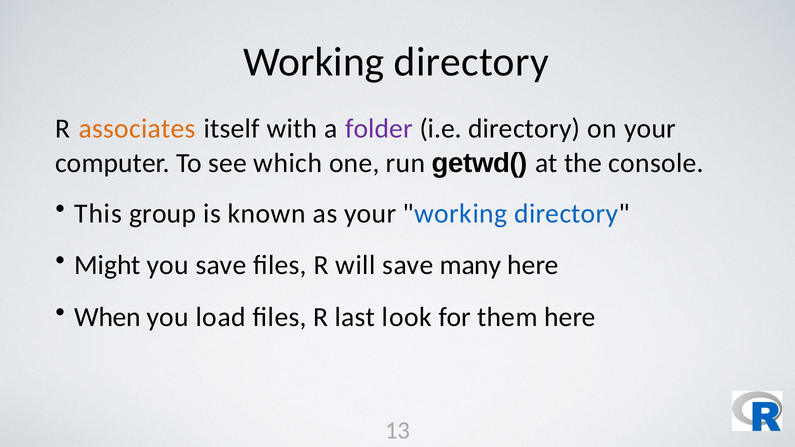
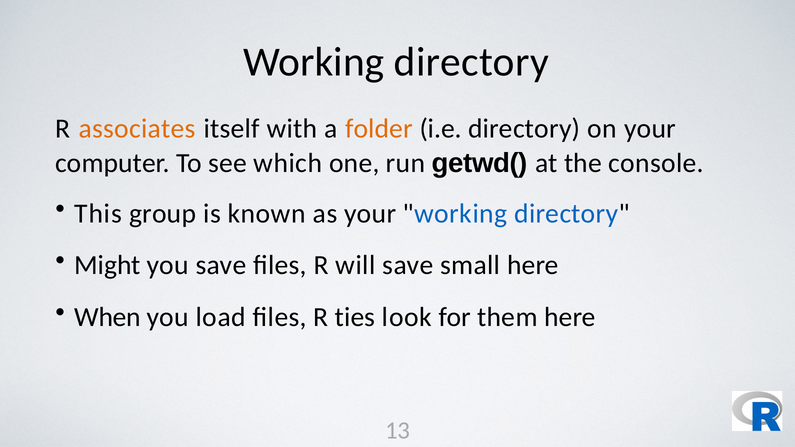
folder colour: purple -> orange (379, 129)
many: many -> small (470, 265)
last: last -> ties (355, 317)
